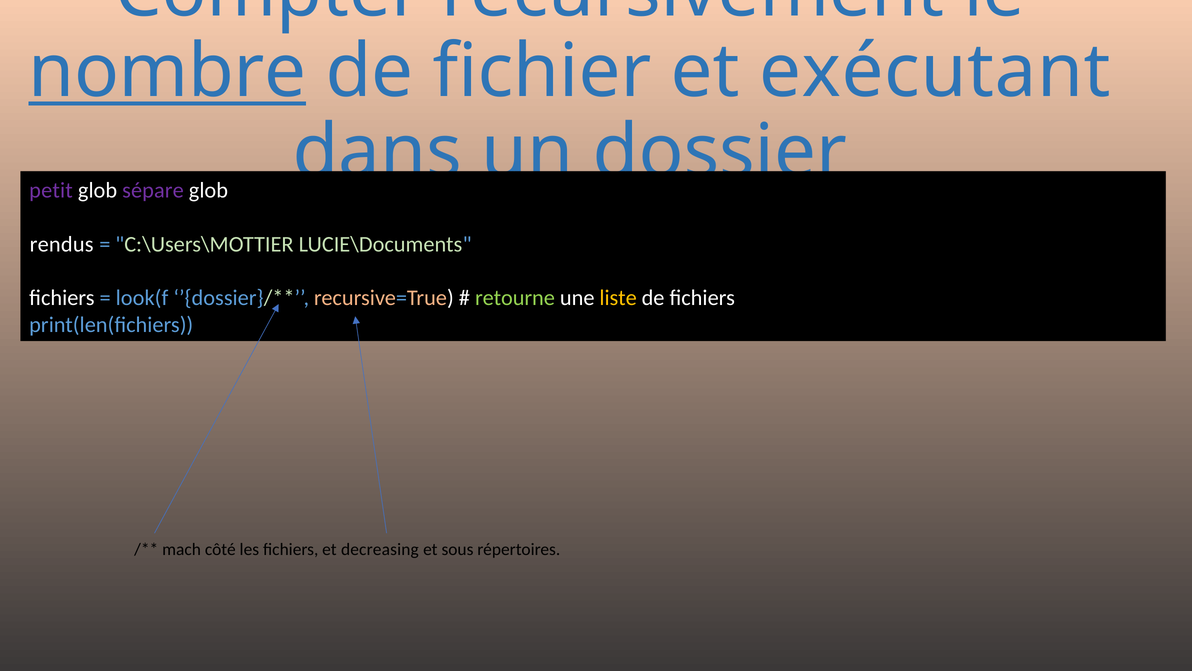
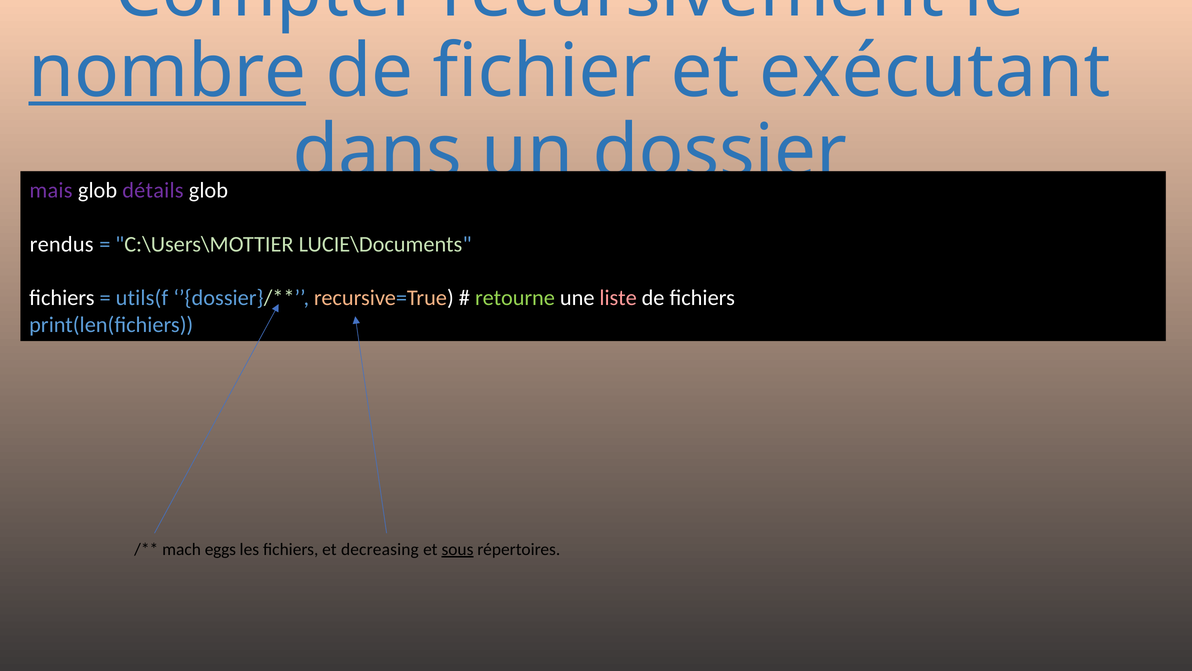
petit: petit -> mais (51, 190)
sépare: sépare -> détails (153, 190)
look(f: look(f -> utils(f (142, 298)
liste colour: yellow -> pink (618, 298)
côté: côté -> eggs (220, 549)
sous underline: none -> present (457, 549)
